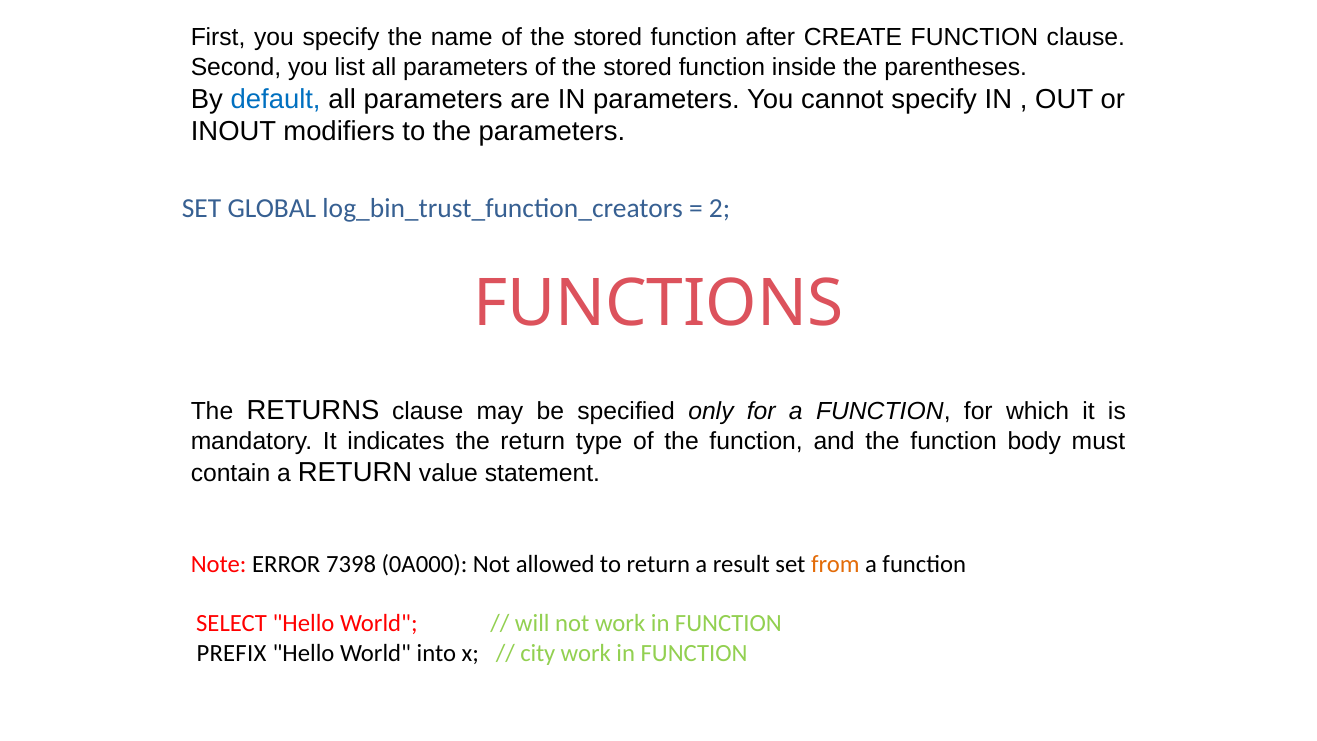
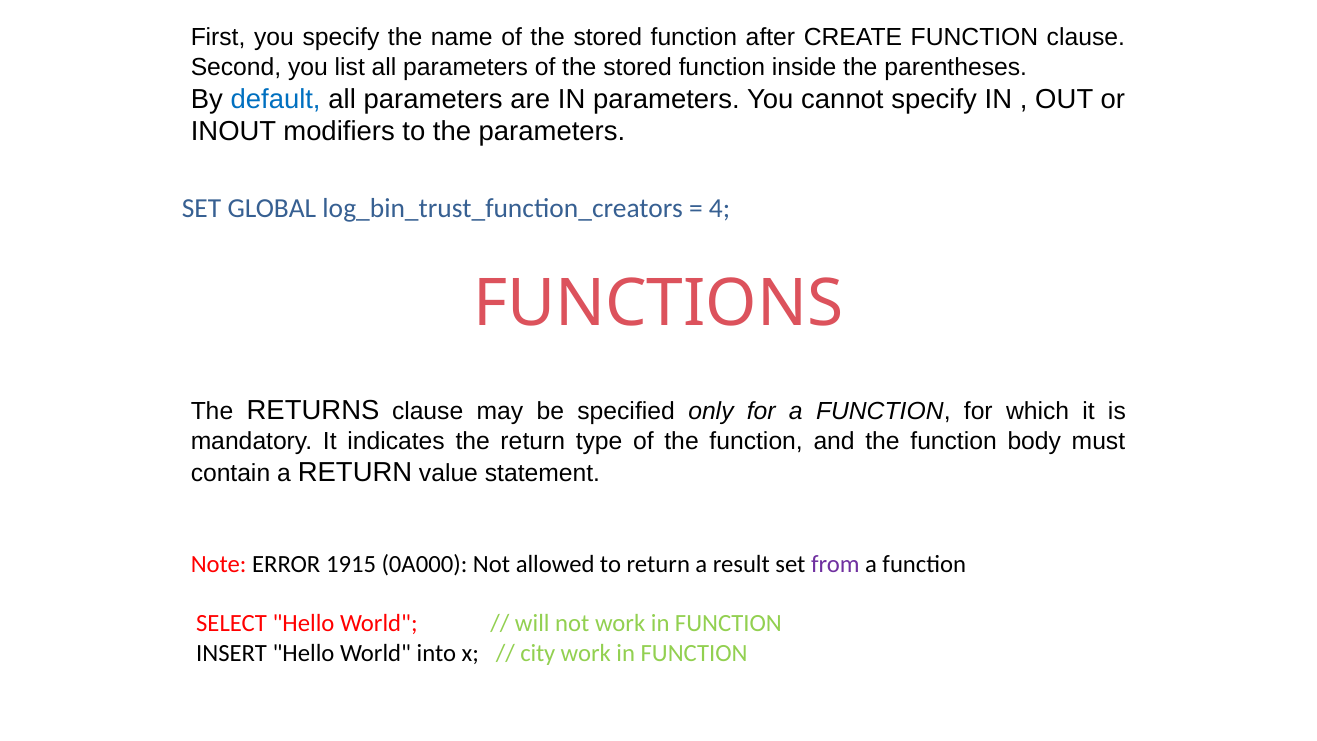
2: 2 -> 4 (719, 208)
7398: 7398 -> 1915 (351, 564)
from colour: orange -> purple (835, 564)
PREFIX: PREFIX -> INSERT (232, 653)
